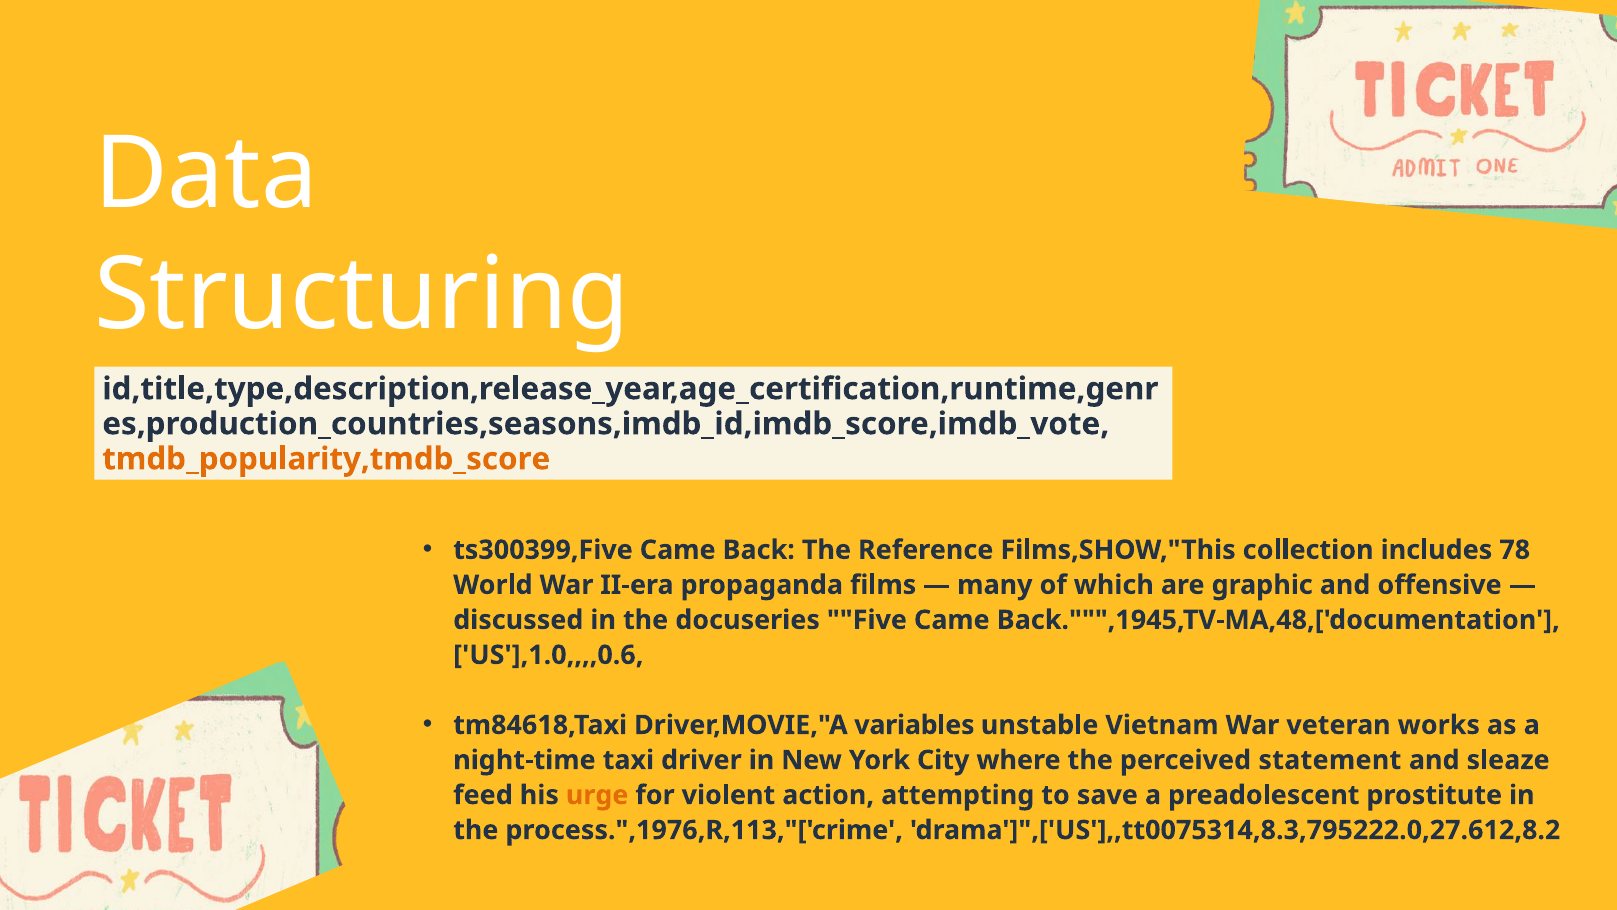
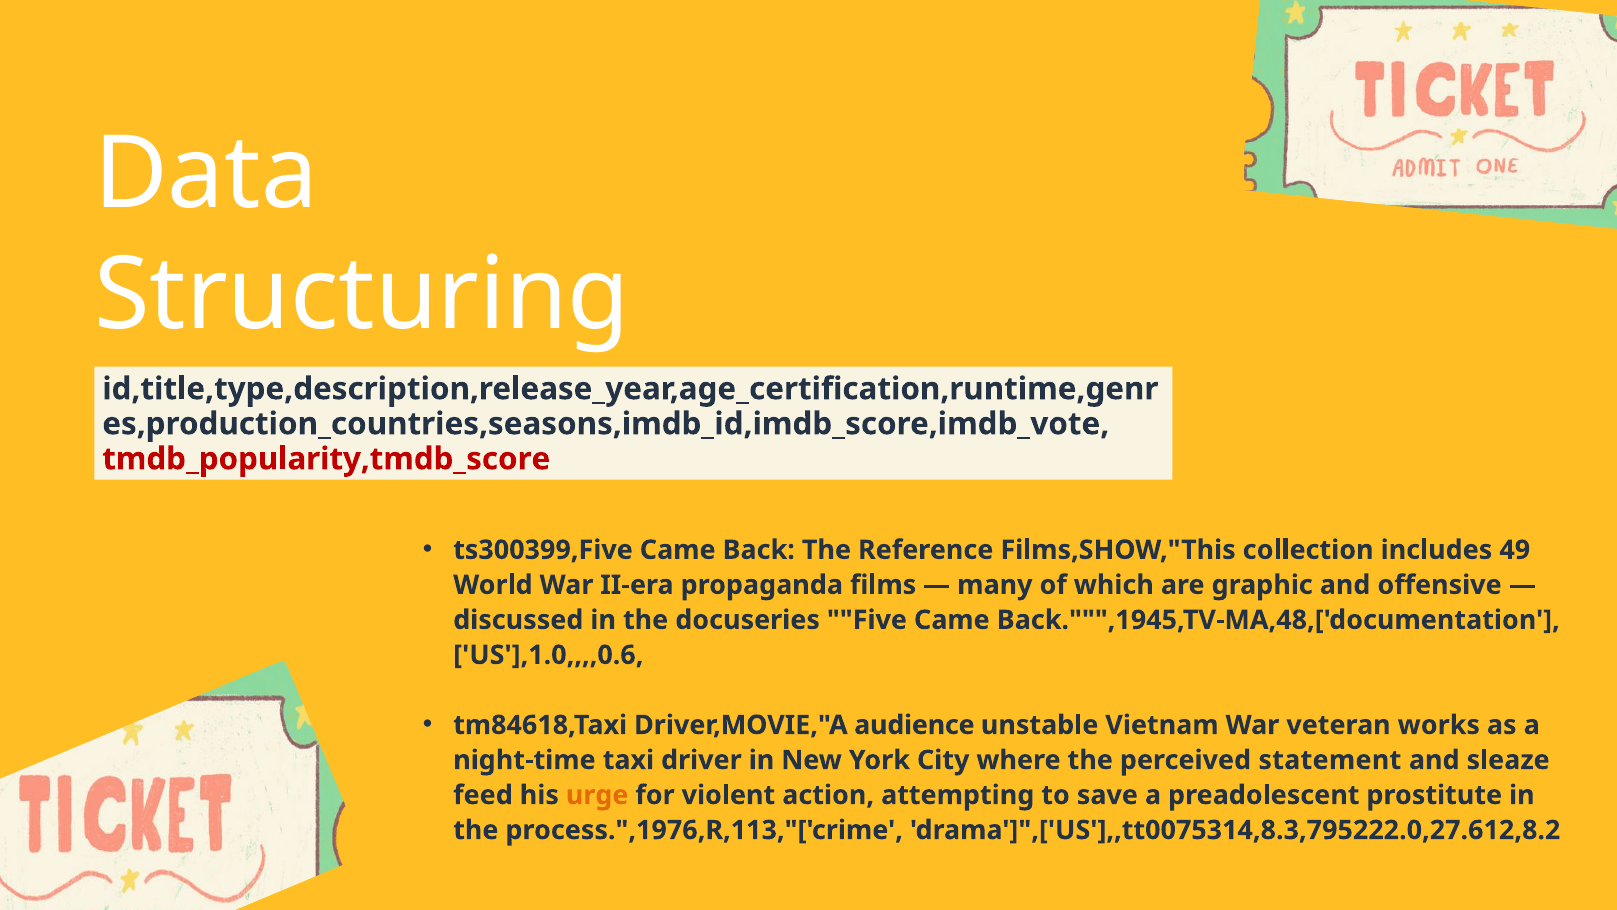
tmdb_popularity,tmdb_score colour: orange -> red (326, 459)
78: 78 -> 49 (1515, 550)
variables: variables -> audience (914, 725)
